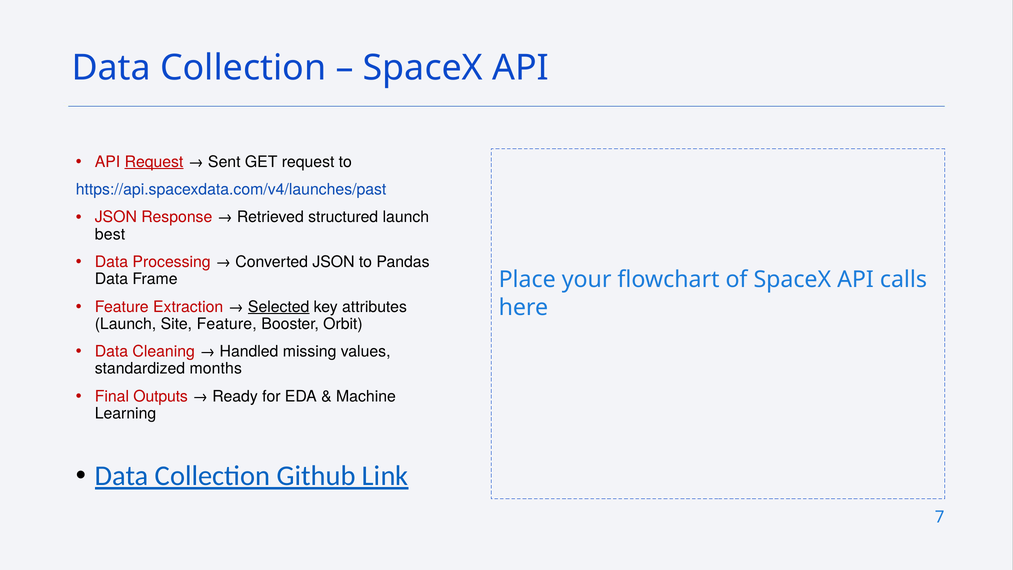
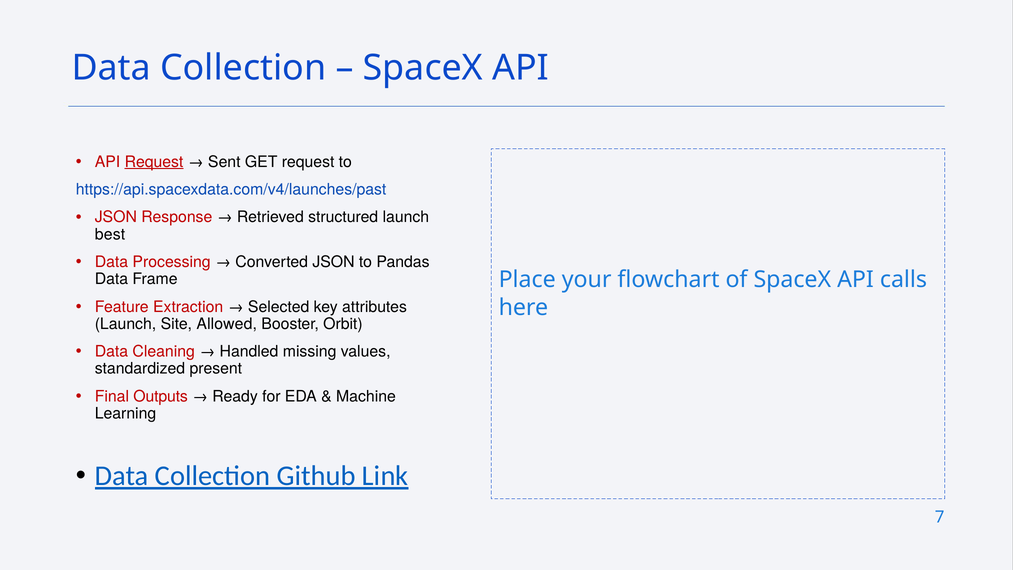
Selected underline: present -> none (279, 307)
Site Feature: Feature -> Allowed (227, 324)
months: months -> present (216, 369)
